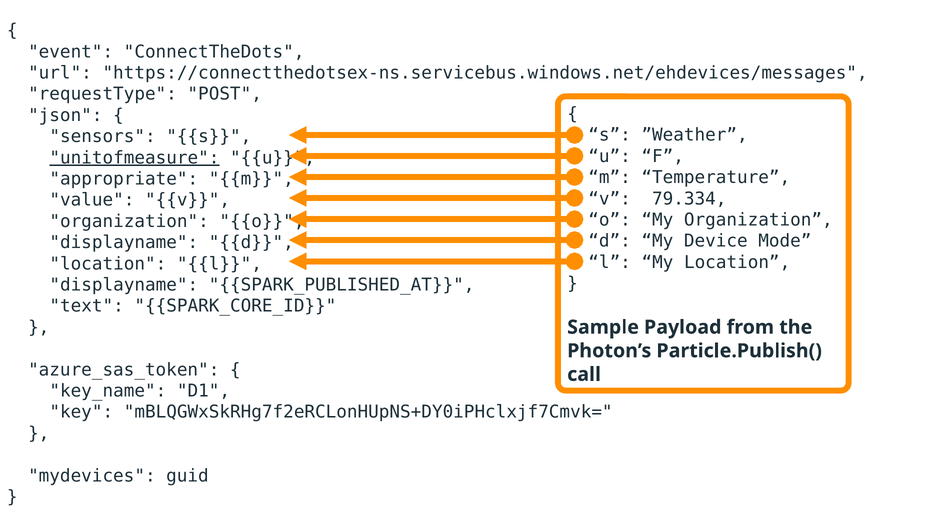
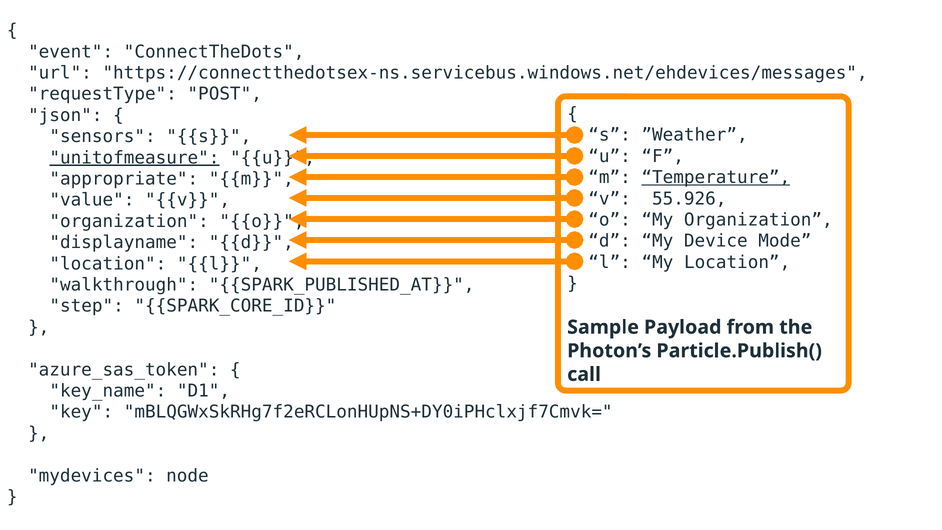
Temperature underline: none -> present (716, 177)
79.334: 79.334 -> 55.926 (689, 199)
displayname: displayname -> walkthrough (124, 285)
text: text -> step (87, 306)
guid: guid -> node (187, 476)
